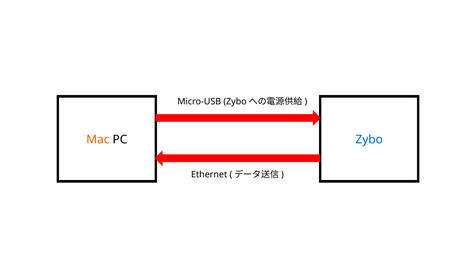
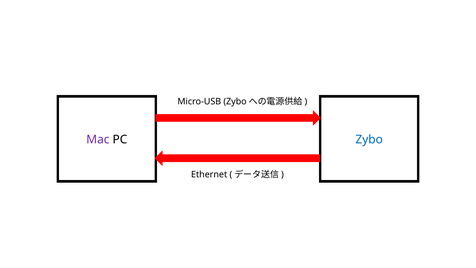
Mac colour: orange -> purple (98, 140)
